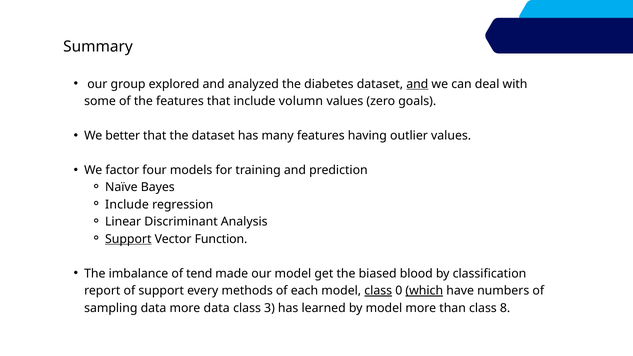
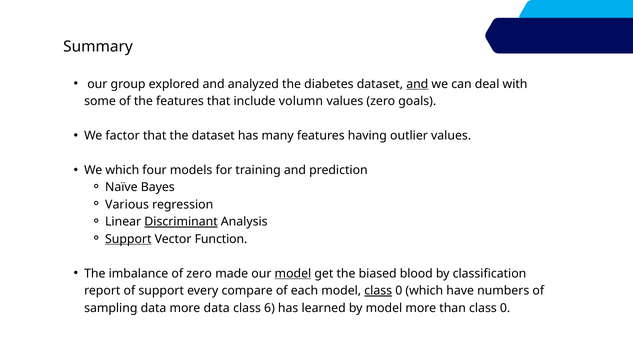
better: better -> factor (123, 136)
We factor: factor -> which (122, 170)
Include: Include -> Various (127, 205)
Discriminant underline: none -> present (181, 222)
of tend: tend -> zero (199, 274)
model underline: none -> present (293, 274)
methods: methods -> compare (247, 291)
which underline: present -> none (424, 291)
3: 3 -> 6 (269, 308)
than class 8: 8 -> 0 (505, 308)
